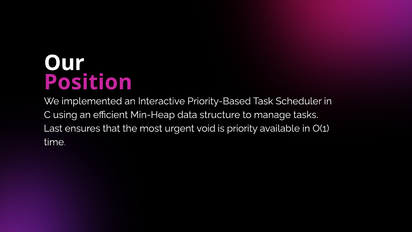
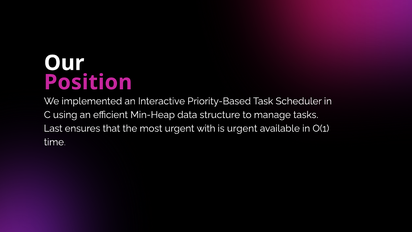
void: void -> with (206, 128)
is priority: priority -> urgent (242, 128)
